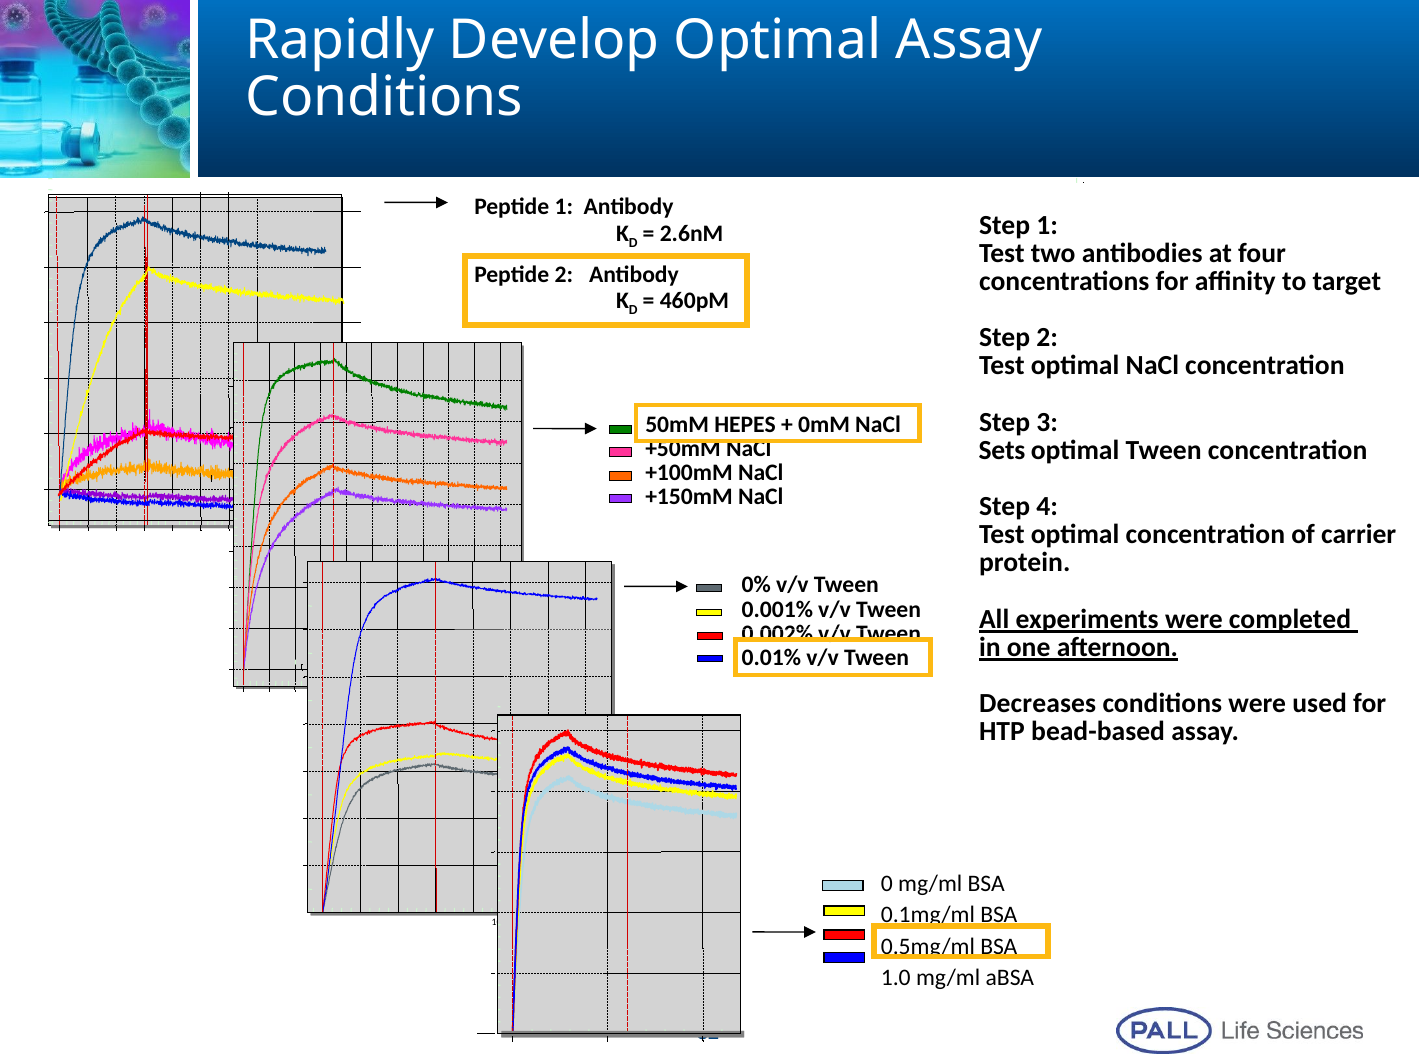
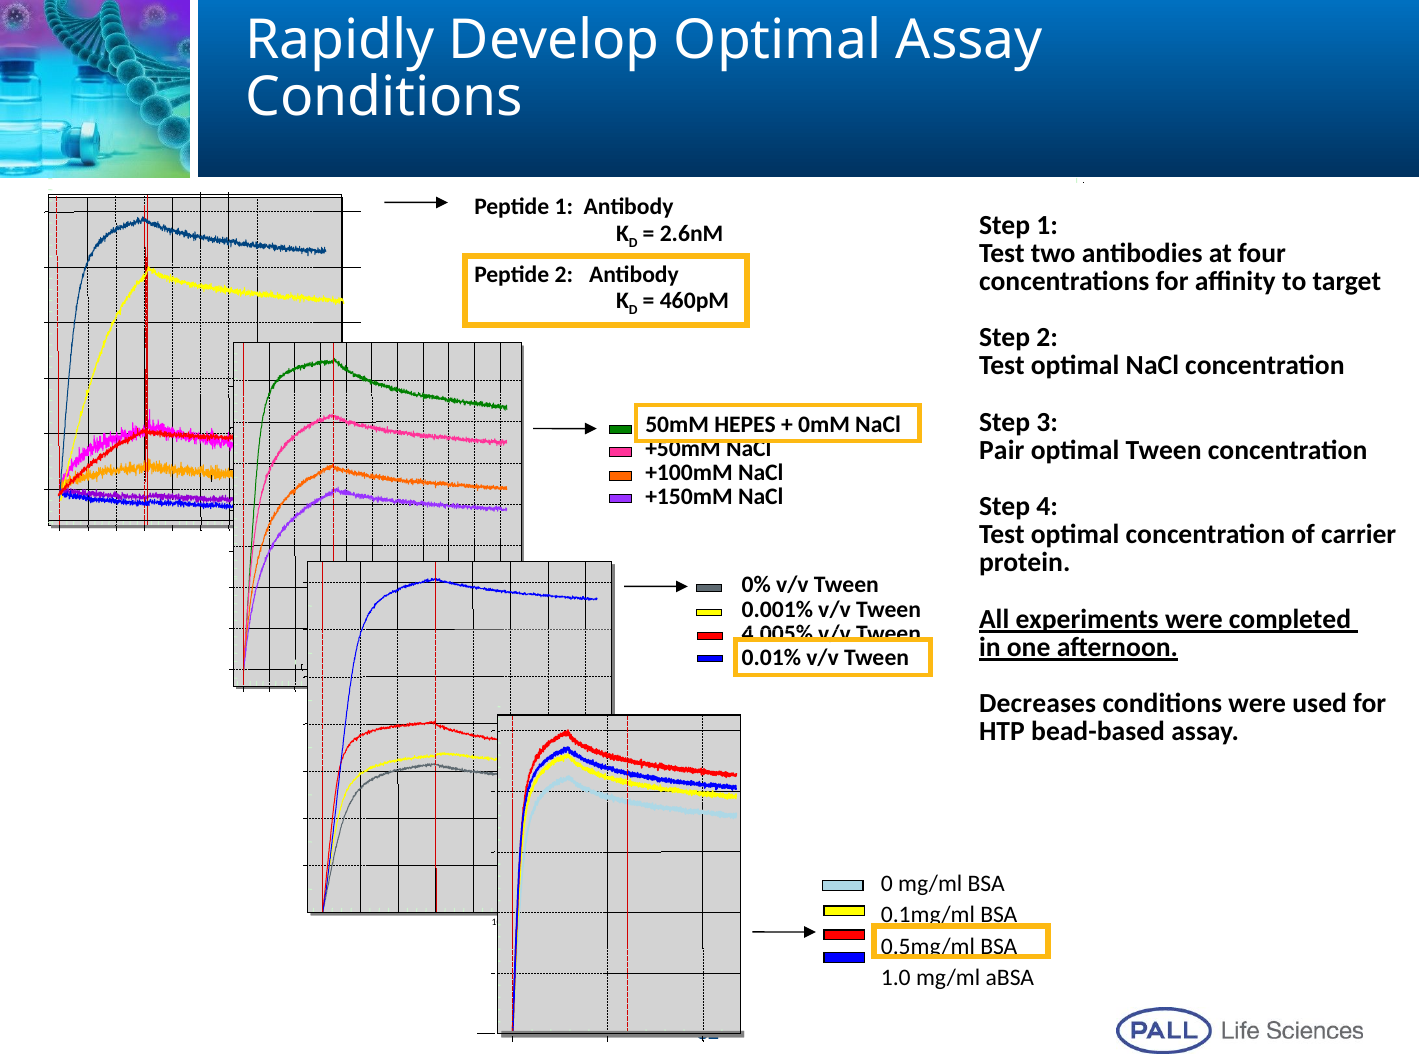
Sets: Sets -> Pair (1002, 450)
0.002%: 0.002% -> 4.005% (777, 634)
